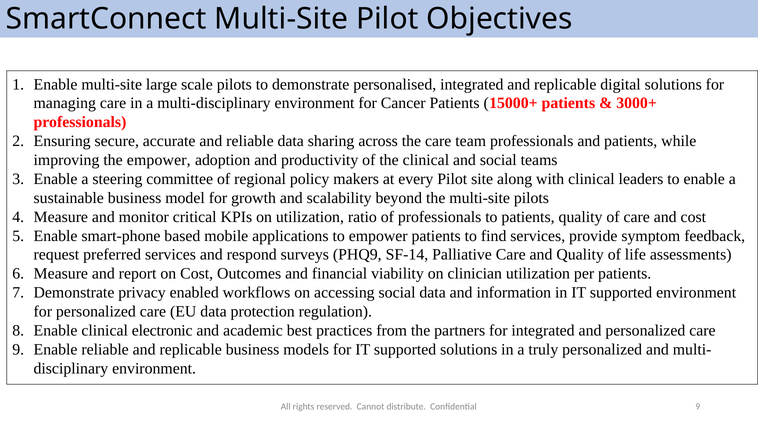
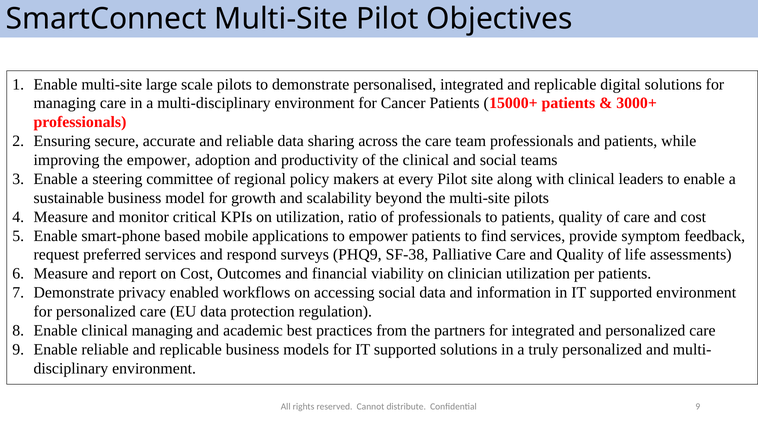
SF-14: SF-14 -> SF-38 (407, 255)
clinical electronic: electronic -> managing (162, 331)
